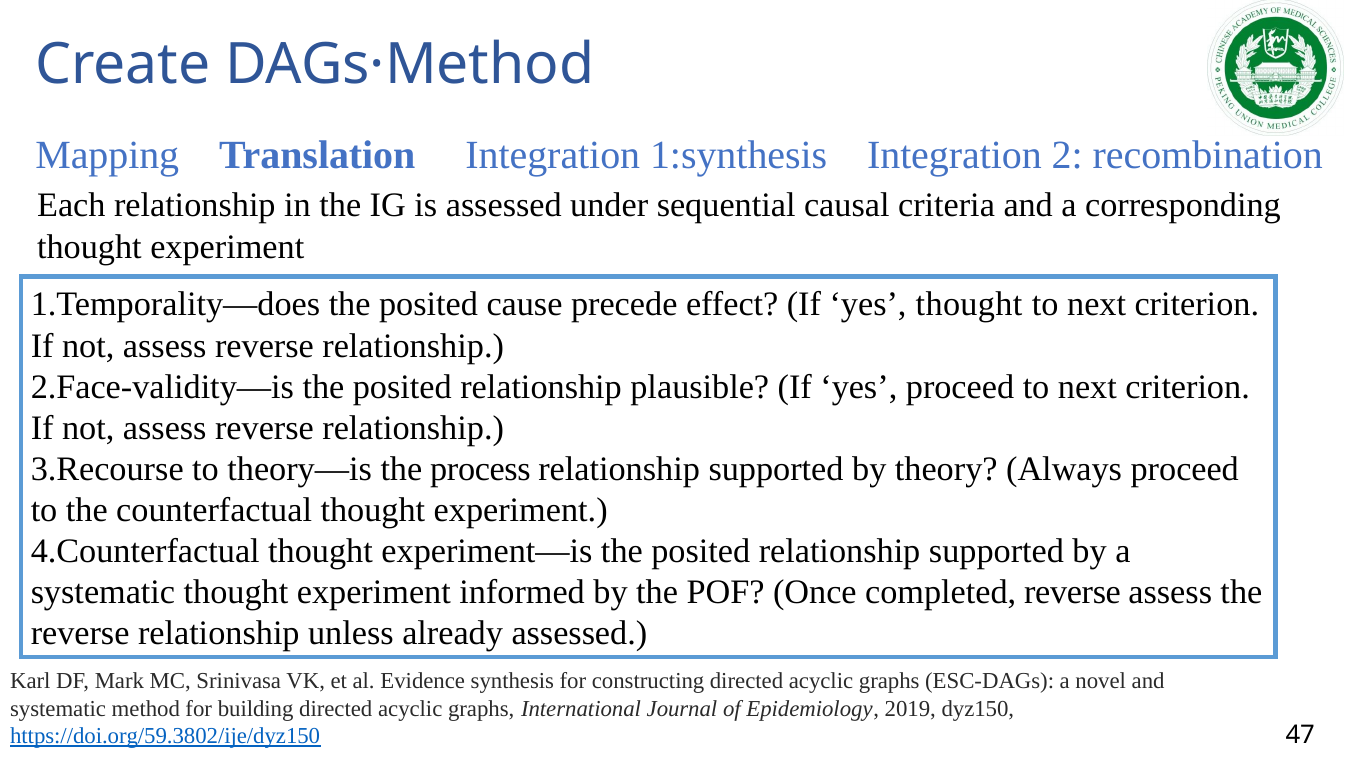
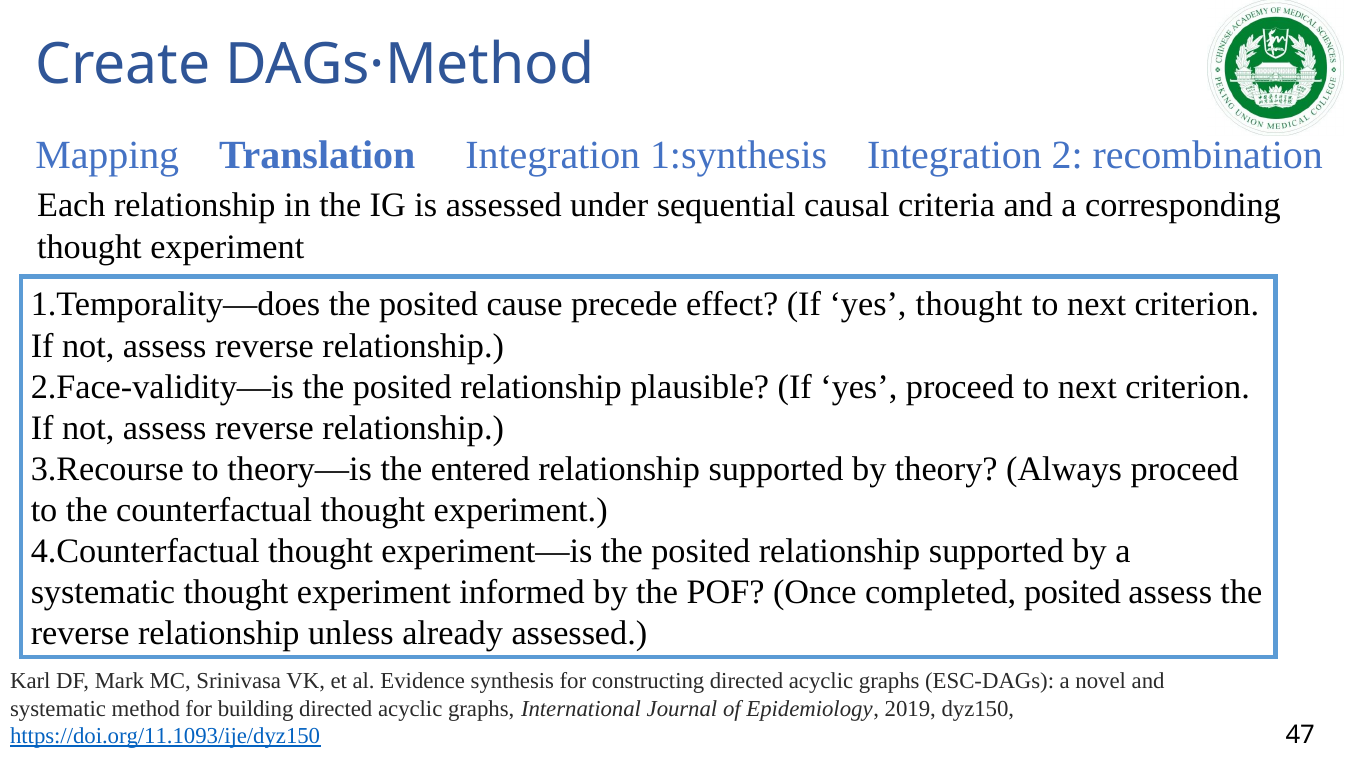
process: process -> entered (480, 469)
completed reverse: reverse -> posited (1073, 592)
https://doi.org/59.3802/ije/dyz150: https://doi.org/59.3802/ije/dyz150 -> https://doi.org/11.1093/ije/dyz150 (165, 736)
